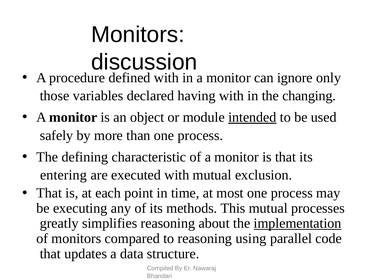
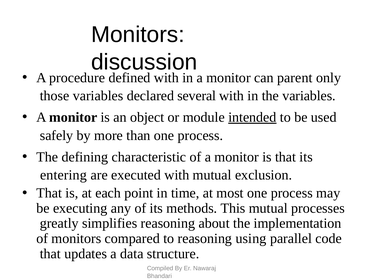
ignore: ignore -> parent (295, 78)
having: having -> several (197, 96)
the changing: changing -> variables (309, 96)
implementation underline: present -> none (298, 223)
